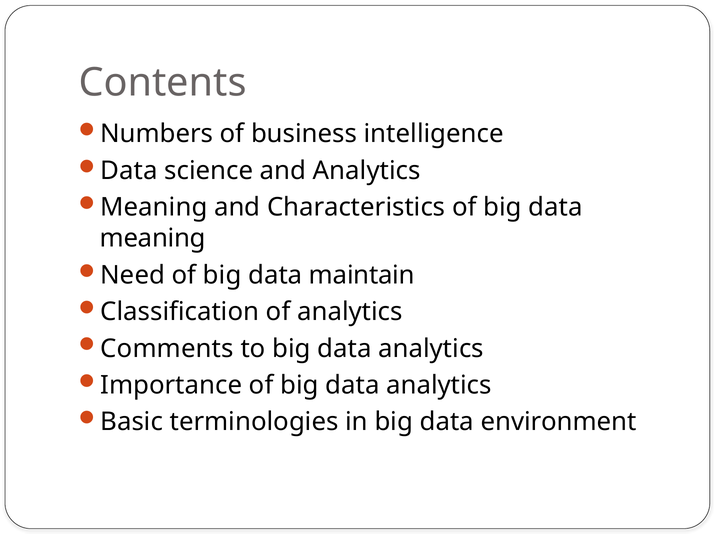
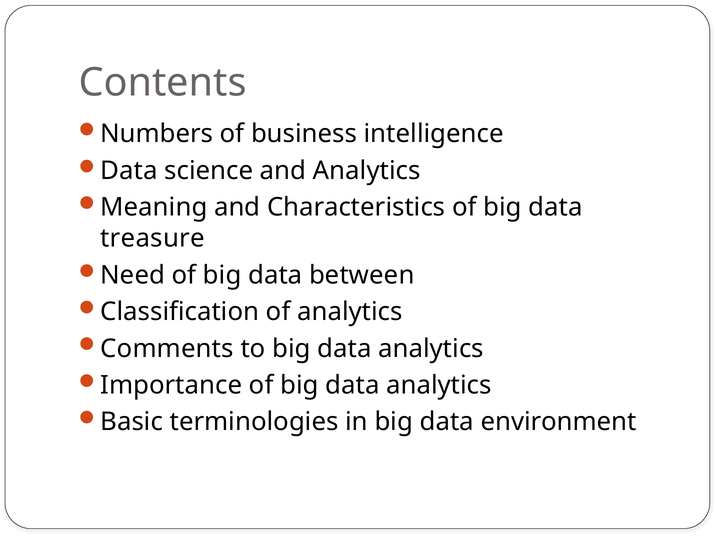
meaning: meaning -> treasure (153, 238)
maintain: maintain -> between (362, 275)
